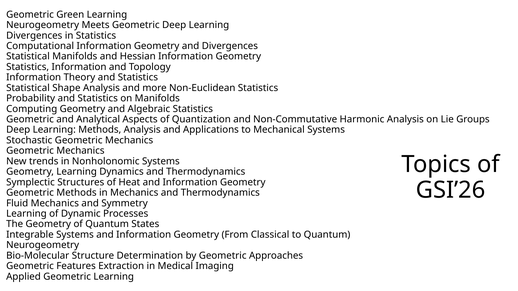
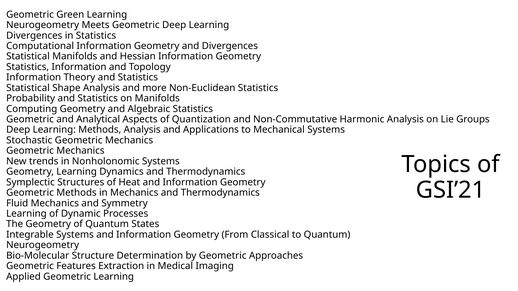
GSI’26: GSI’26 -> GSI’21 (451, 190)
